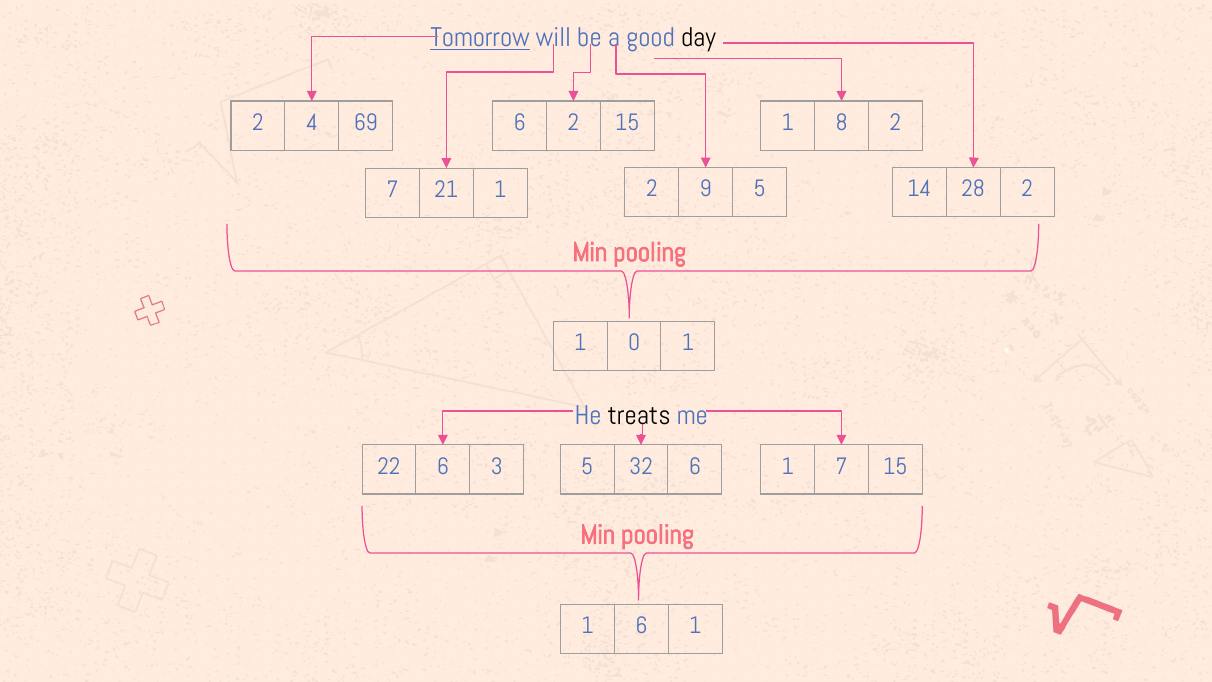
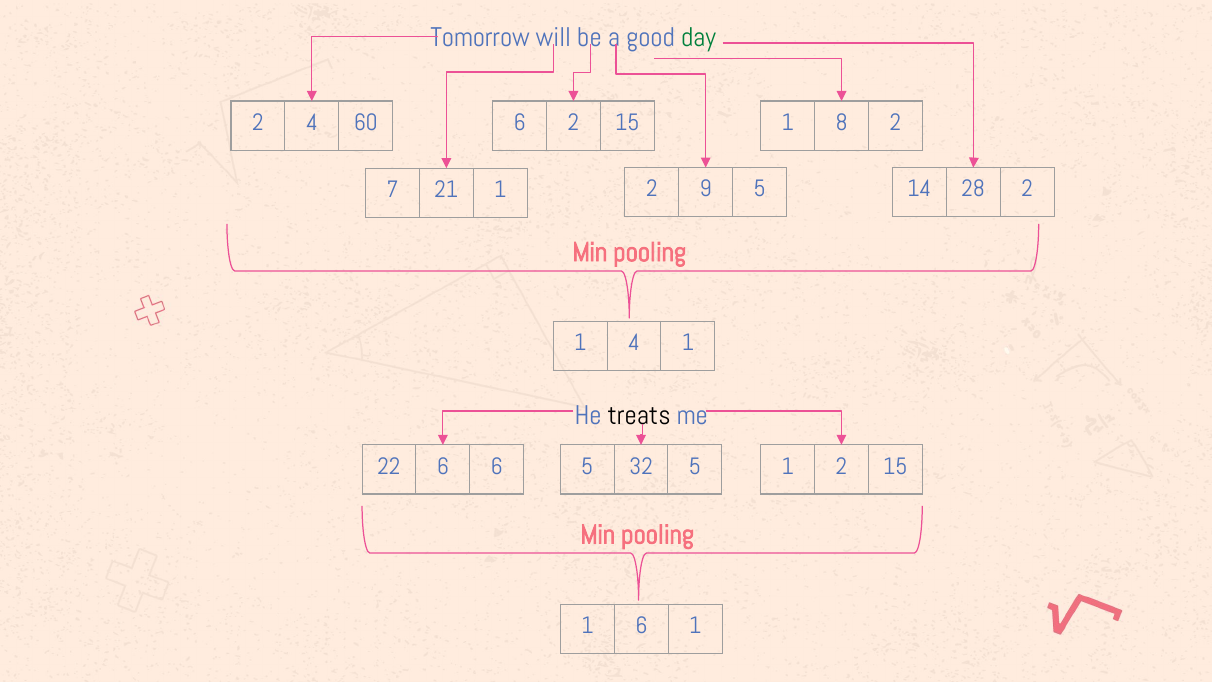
Tomorrow underline: present -> none (480, 38)
day colour: black -> green (698, 38)
69: 69 -> 60 (366, 122)
1 0: 0 -> 4 (634, 343)
6 3: 3 -> 6 (497, 466)
32 6: 6 -> 5 (695, 466)
1 7: 7 -> 2 (841, 466)
